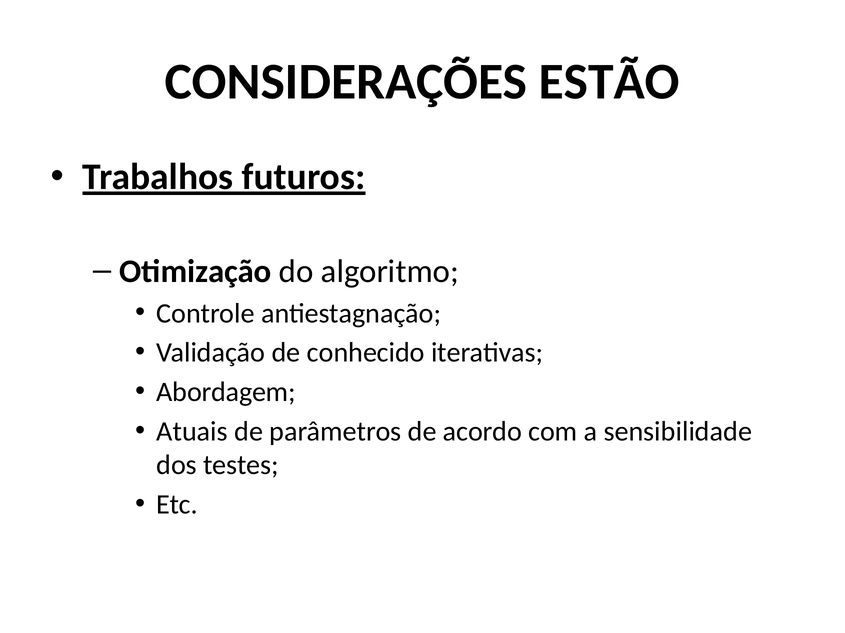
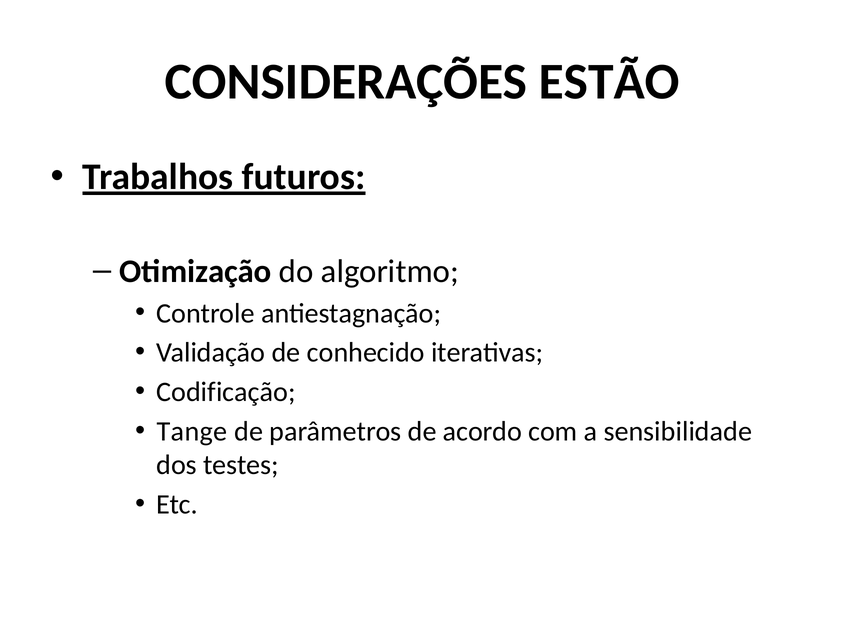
Abordagem: Abordagem -> Codificação (226, 392)
Atuais: Atuais -> Tange (192, 432)
